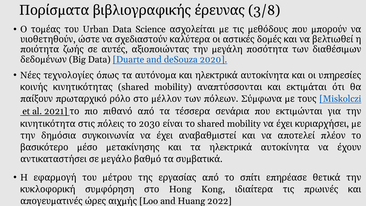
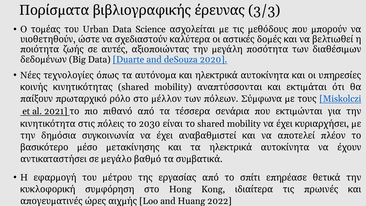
3/8: 3/8 -> 3/3 (264, 10)
